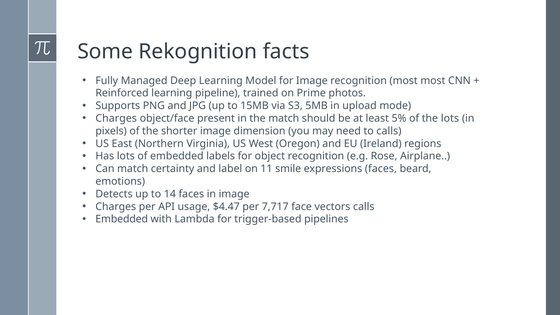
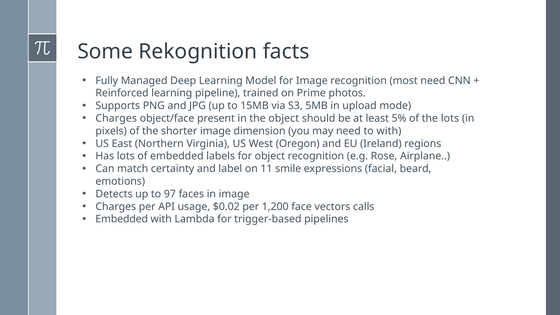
most most: most -> need (433, 81)
the match: match -> object (284, 118)
to calls: calls -> with (389, 131)
expressions faces: faces -> facial (381, 169)
14: 14 -> 97 (170, 194)
$4.47: $4.47 -> $0.02 (226, 207)
7,717: 7,717 -> 1,200 (275, 207)
